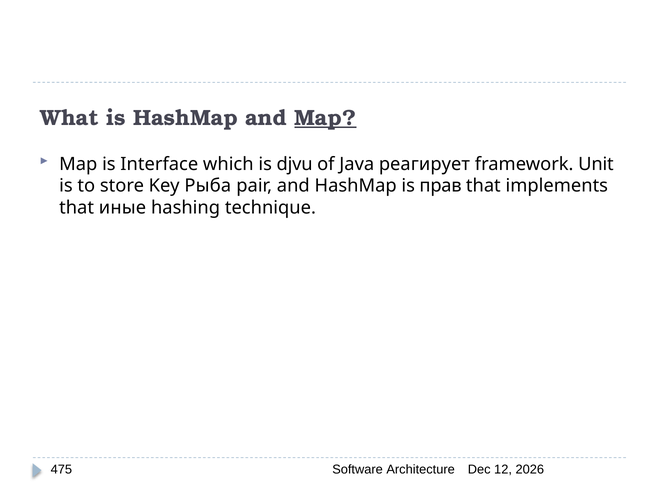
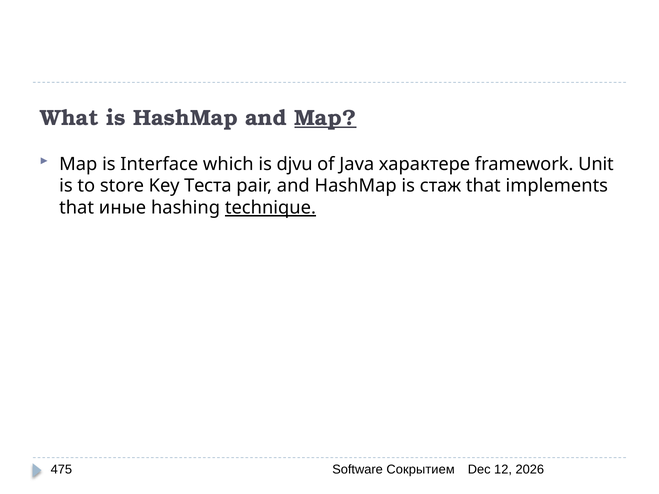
реагирует: реагирует -> характере (424, 164)
Рыба: Рыба -> Теста (208, 186)
прав: прав -> стаж (441, 186)
technique underline: none -> present (270, 208)
Architecture: Architecture -> Сокрытием (421, 470)
